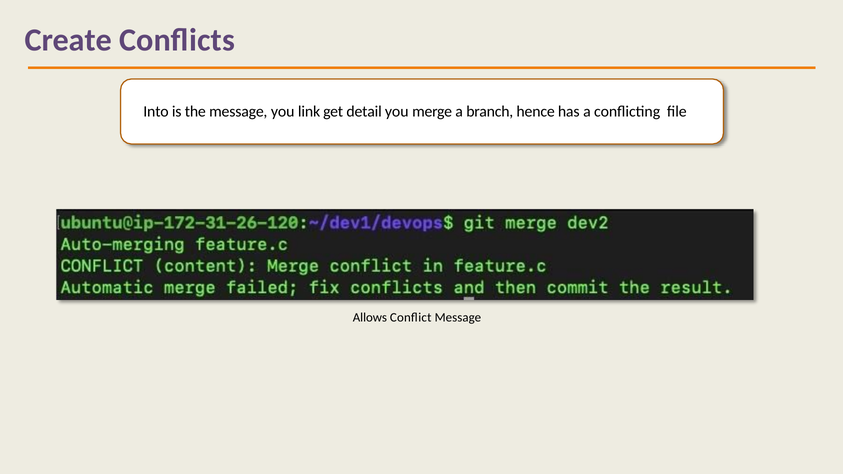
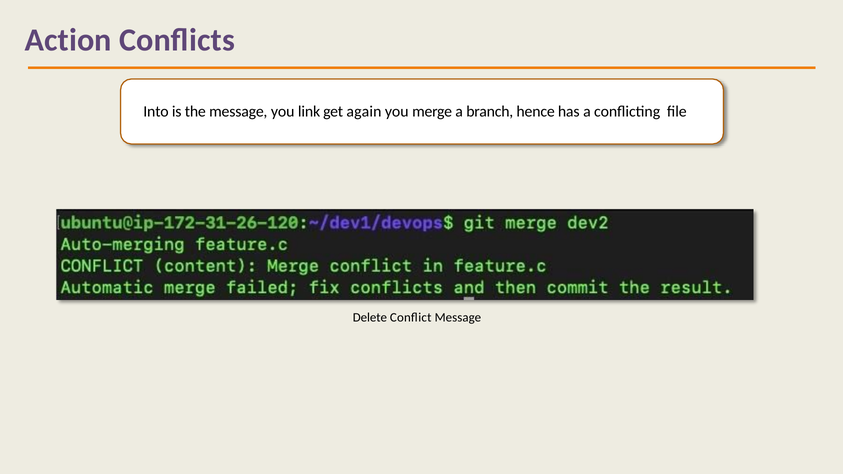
Create: Create -> Action (68, 40)
detail: detail -> again (364, 112)
Allows: Allows -> Delete (370, 318)
